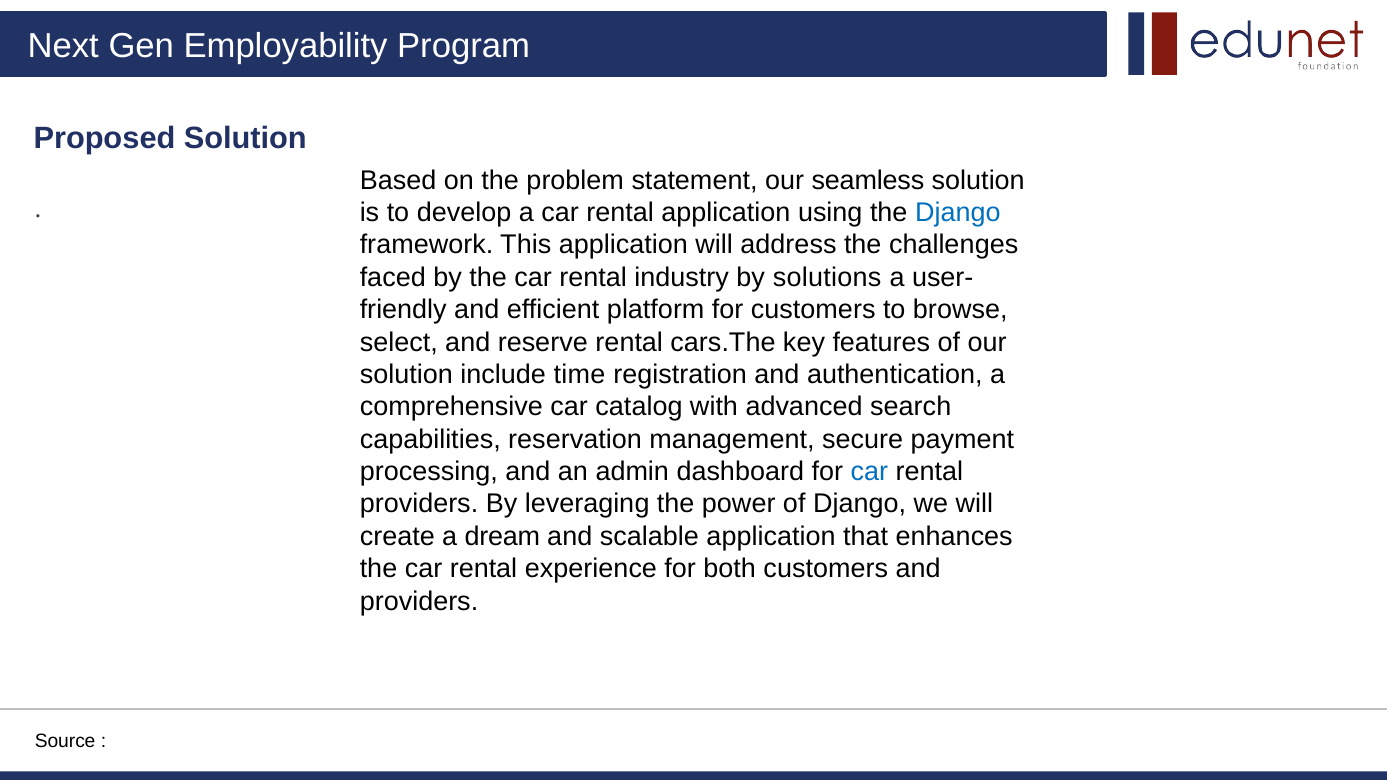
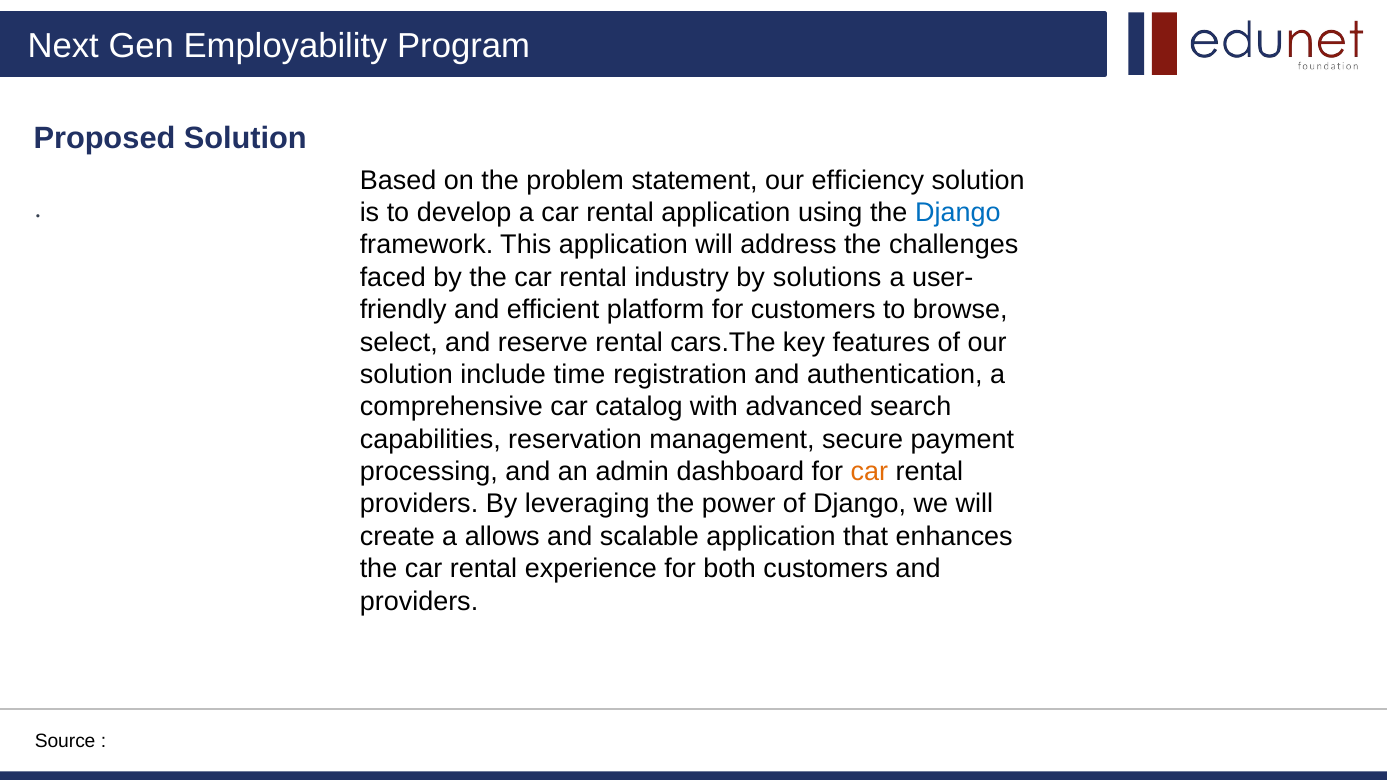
seamless: seamless -> efficiency (868, 180)
car colour: blue -> orange (869, 472)
dream: dream -> allows (502, 537)
